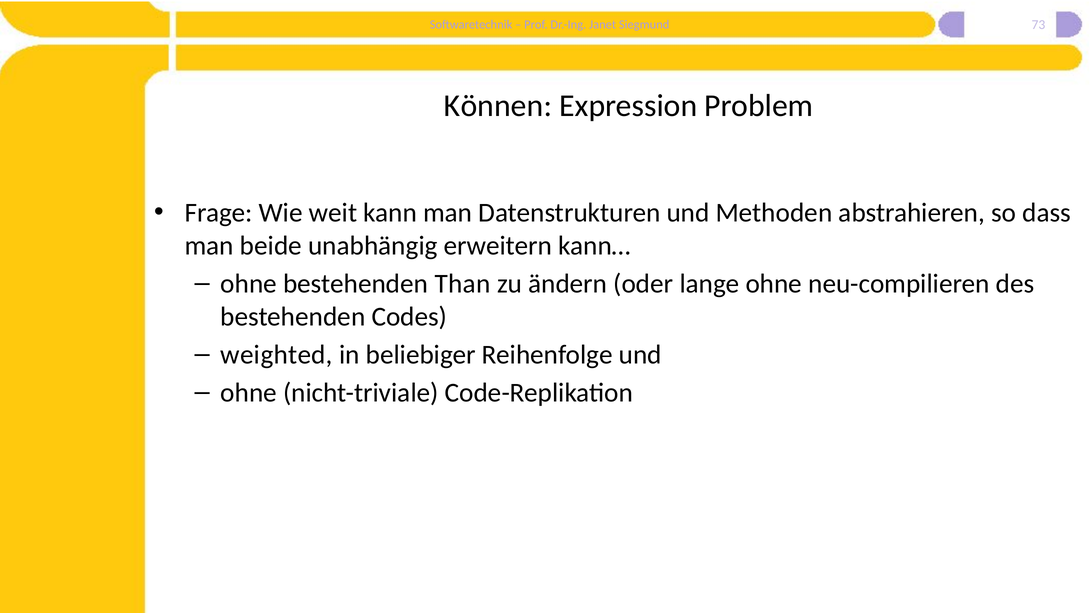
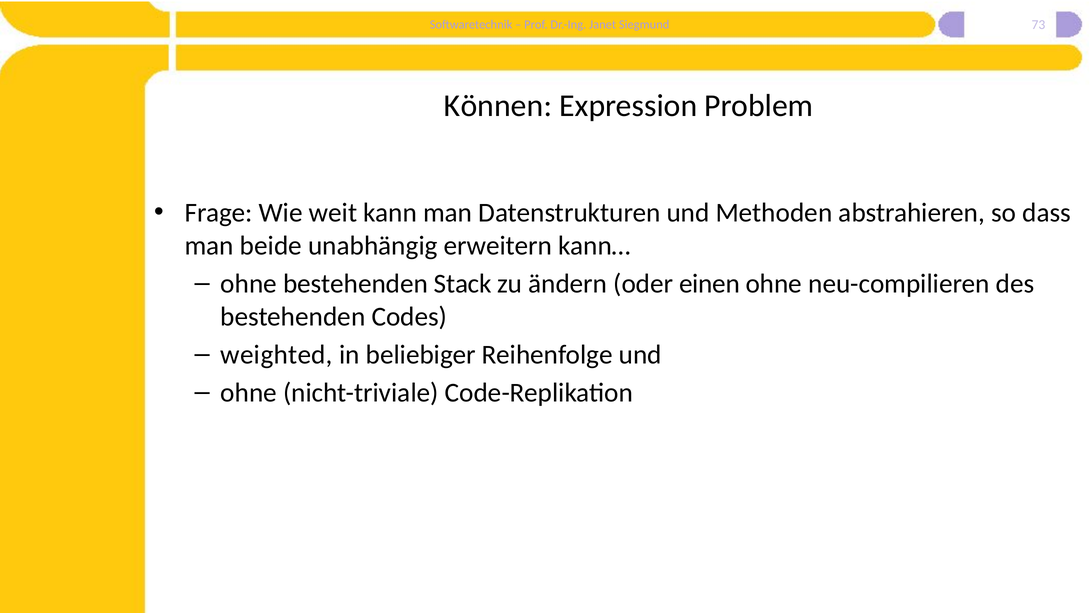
Than: Than -> Stack (463, 284)
lange: lange -> einen (710, 284)
